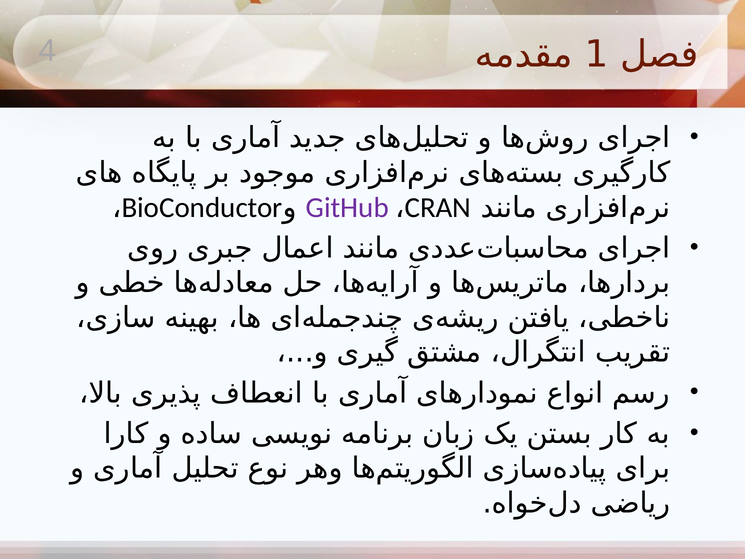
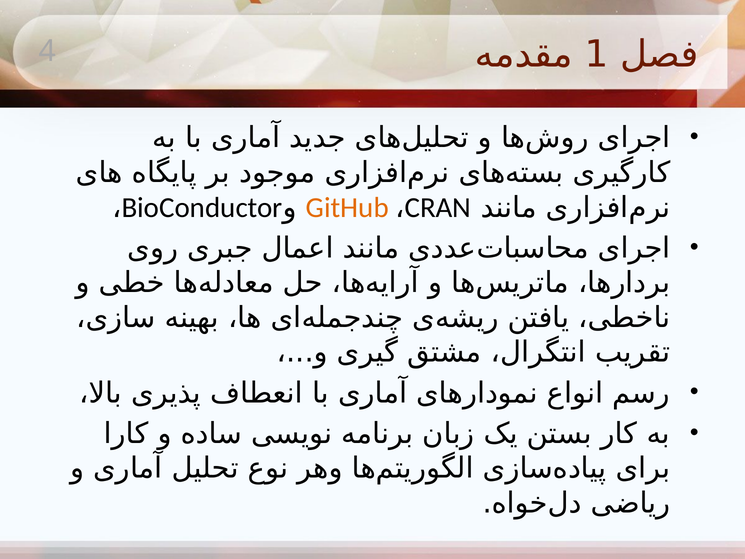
GitHub colour: purple -> orange (347, 207)
